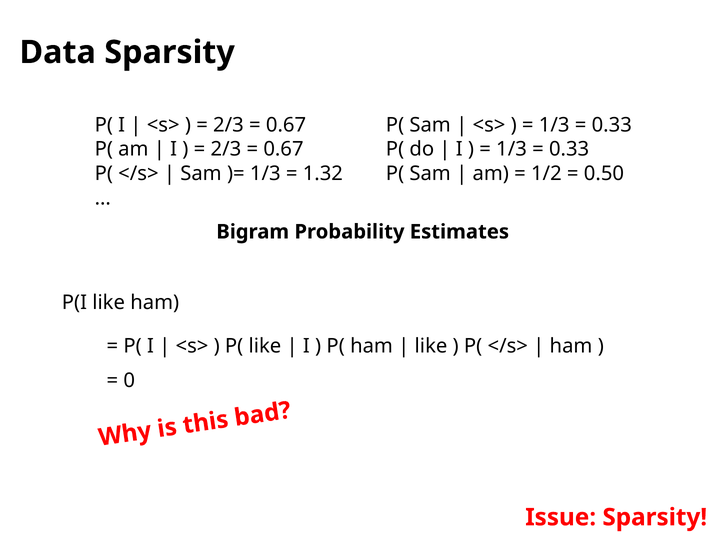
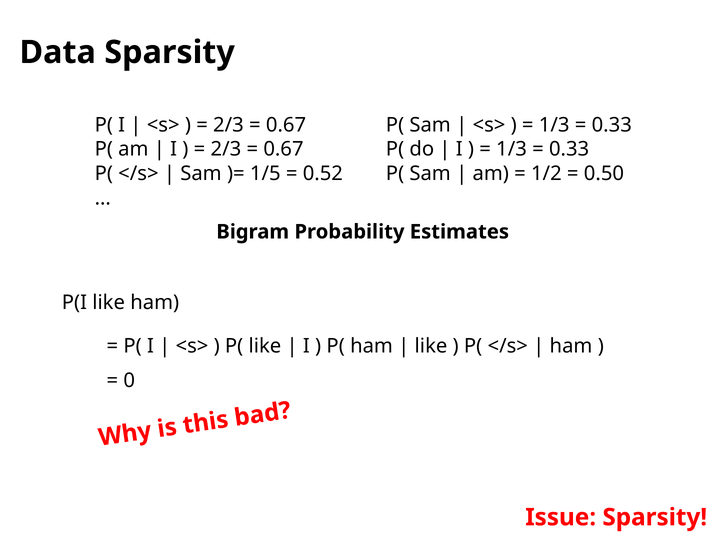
1/3: 1/3 -> 1/5 (265, 174)
1.32: 1.32 -> 0.52 (323, 174)
